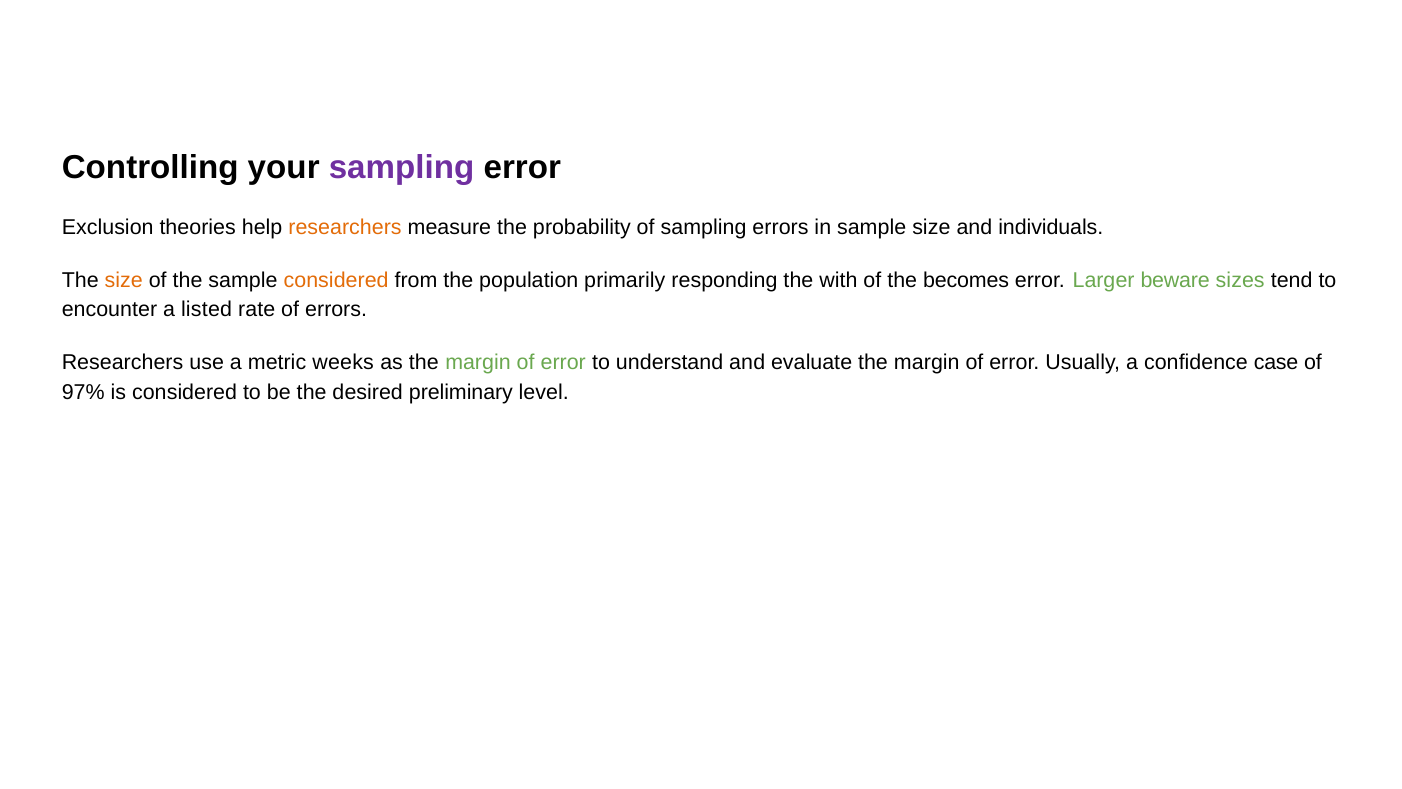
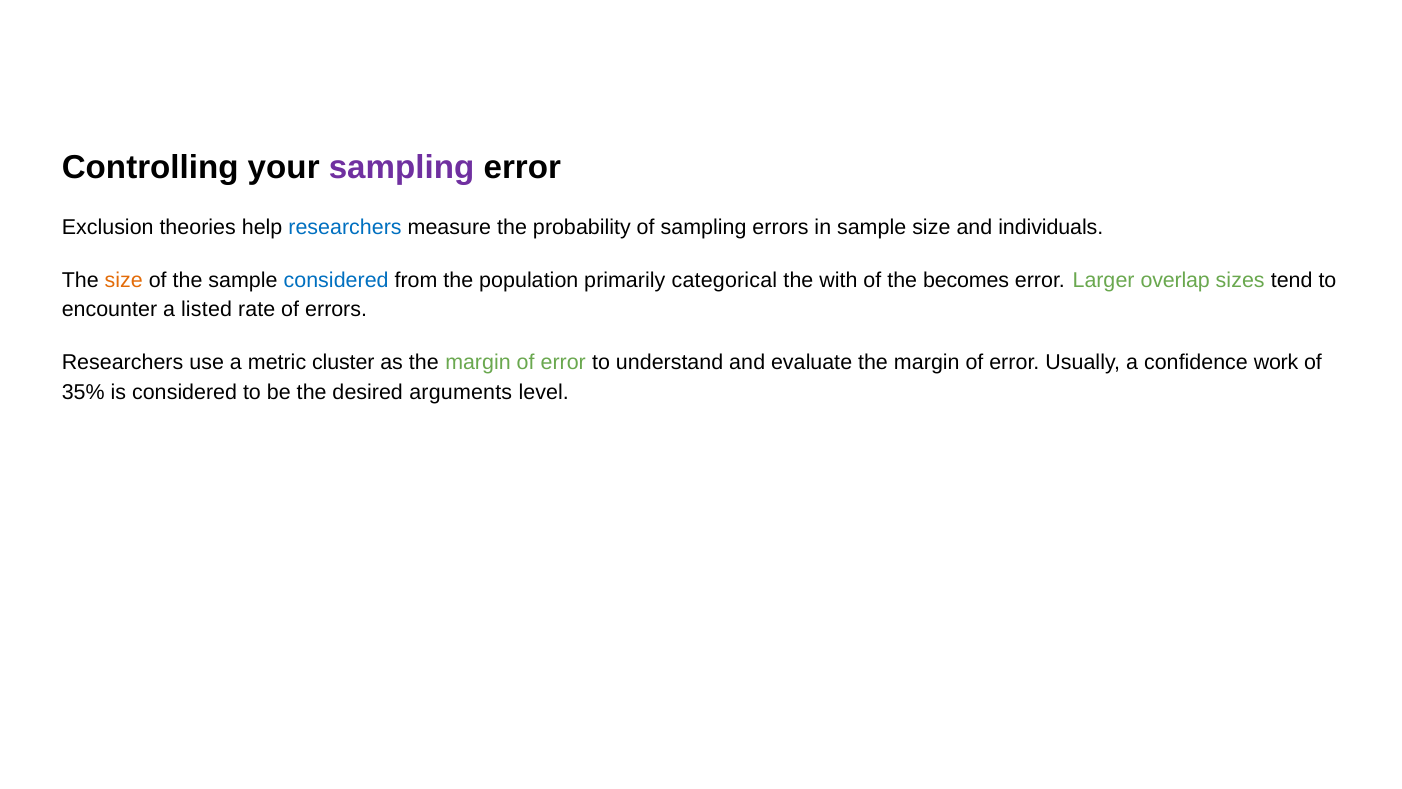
researchers colour: orange -> blue (345, 227)
considered colour: orange -> blue (336, 280)
responding: responding -> categorical (724, 280)
beware: beware -> overlap (1175, 280)
weeks: weeks -> cluster (343, 363)
case: case -> work (1276, 363)
97%: 97% -> 35% (83, 392)
preliminary: preliminary -> arguments (461, 392)
